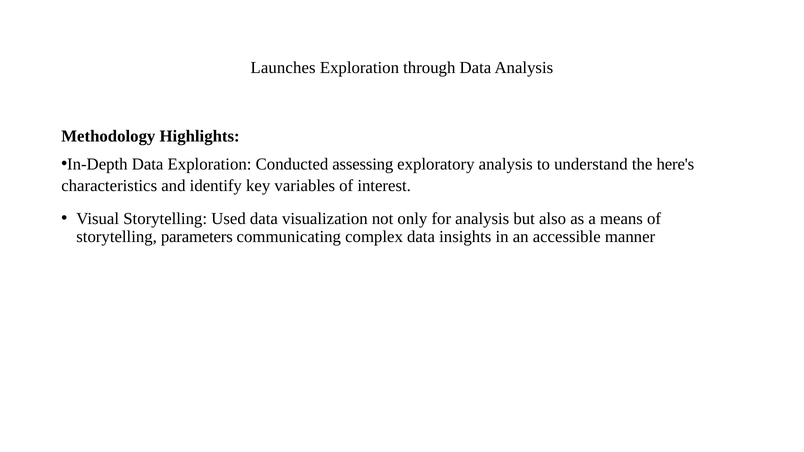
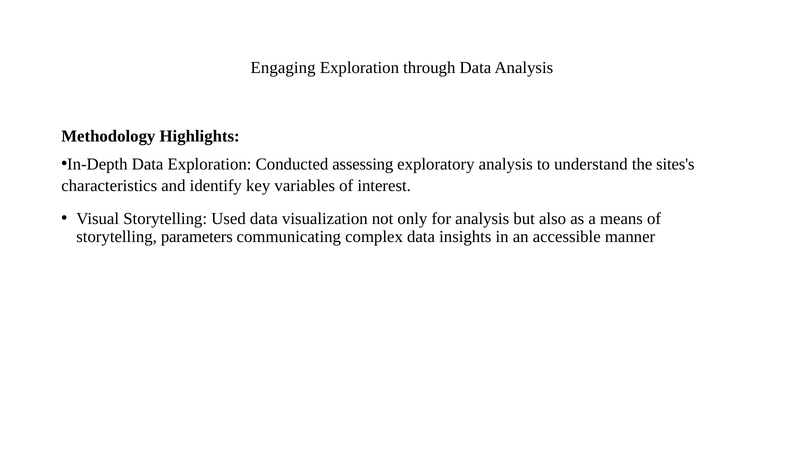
Launches: Launches -> Engaging (283, 68)
here's: here's -> sites's (675, 164)
